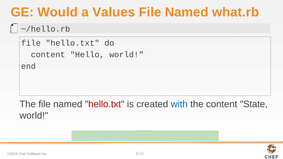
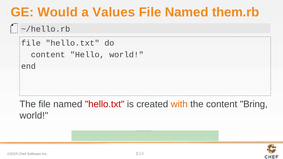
what.rb: what.rb -> them.rb (236, 12)
with colour: blue -> orange (179, 104)
State: State -> Bring (254, 104)
